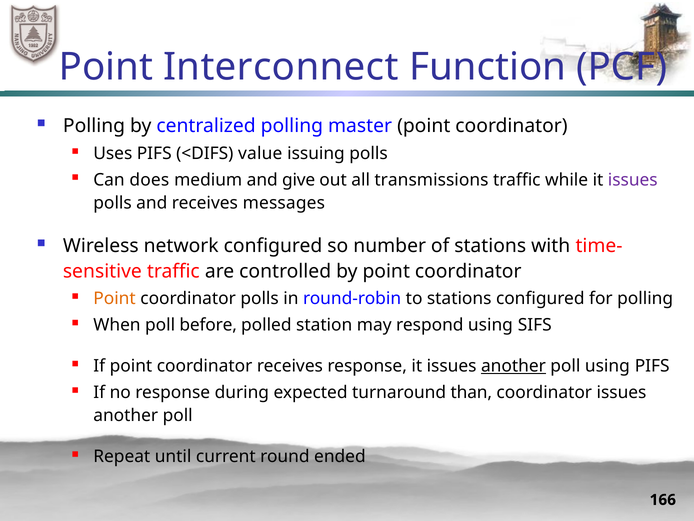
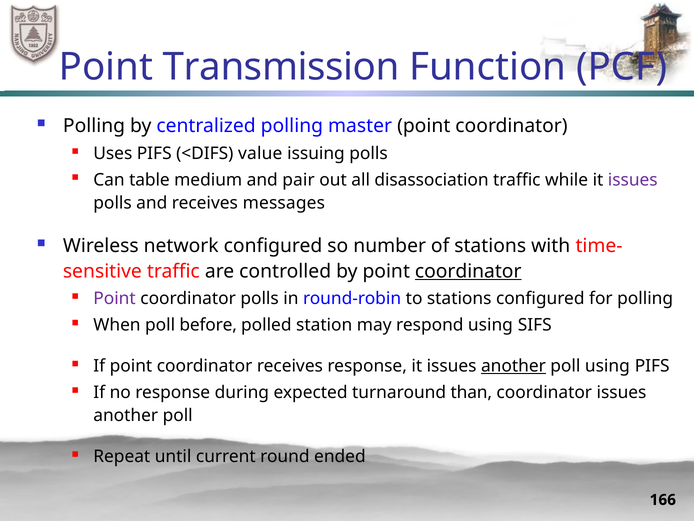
Interconnect: Interconnect -> Transmission (281, 67)
does: does -> table (149, 180)
give: give -> pair (299, 180)
transmissions: transmissions -> disassociation (432, 180)
coordinator underline: none -> present (468, 271)
Point colour: orange -> purple (115, 298)
